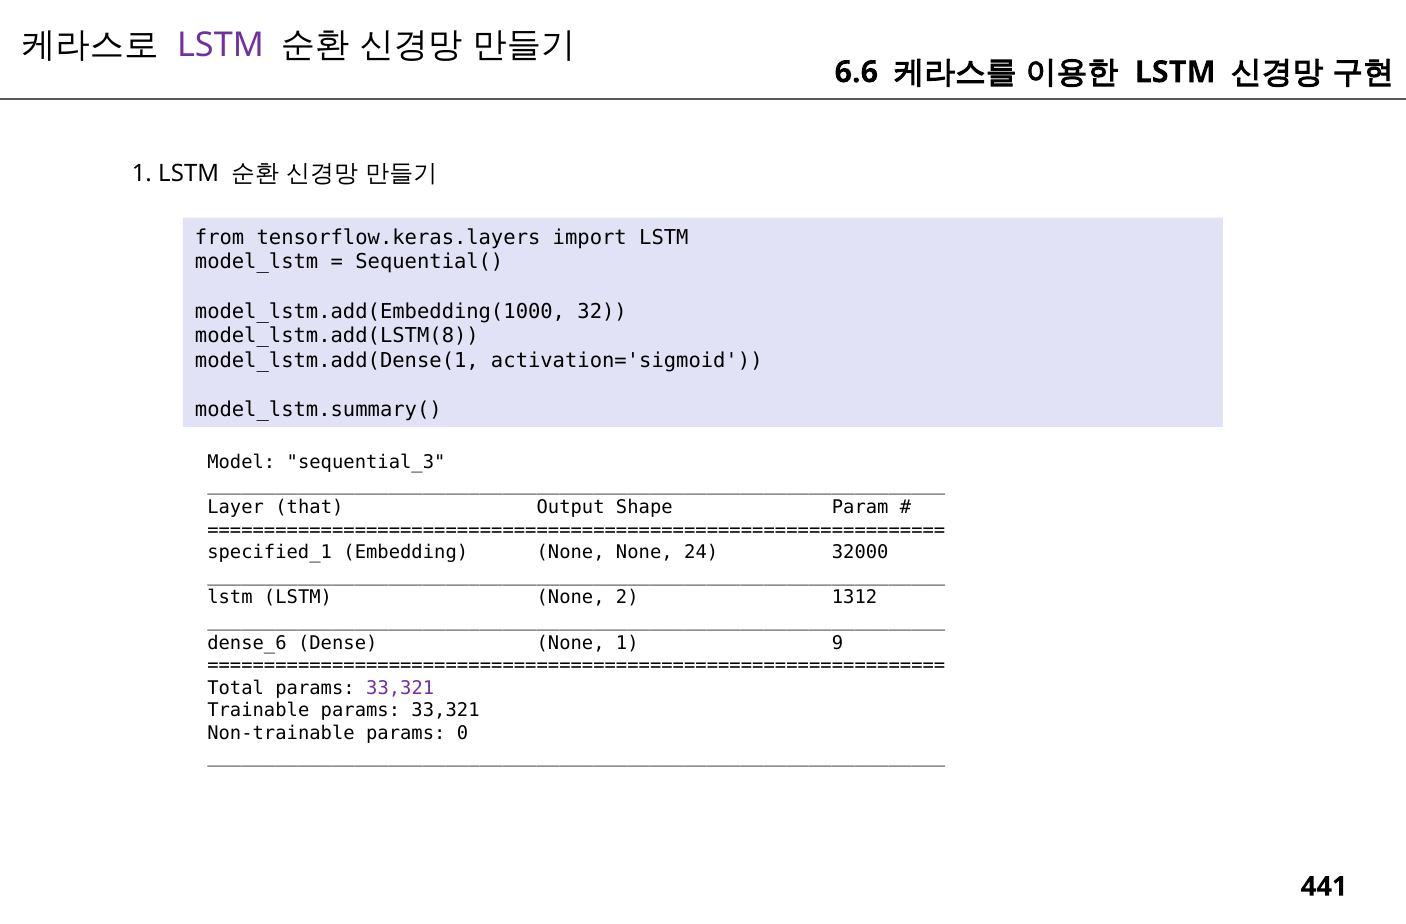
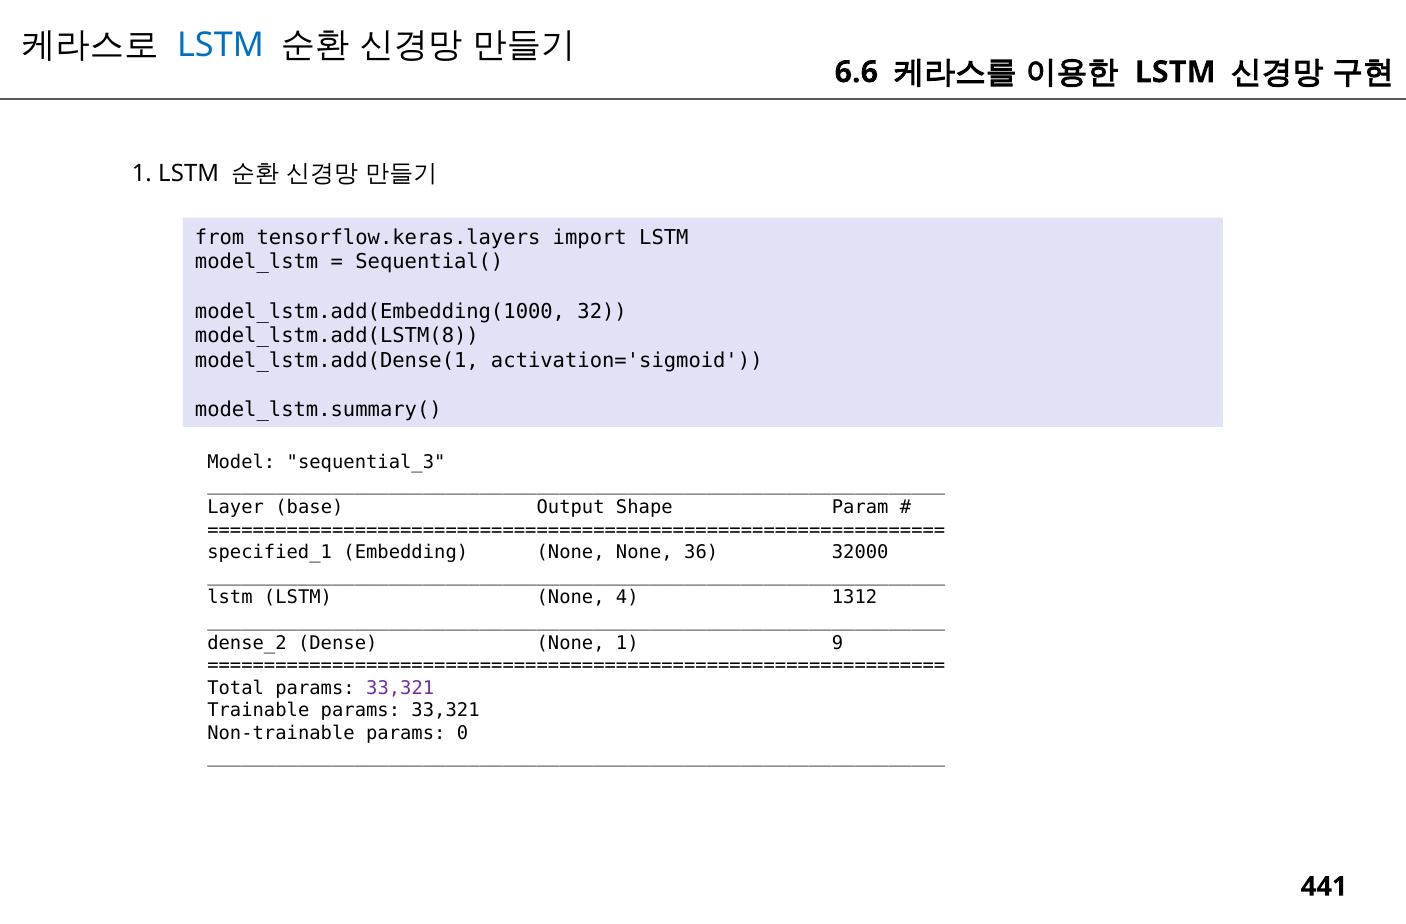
LSTM colour: purple -> blue (220, 45)
that: that -> base (309, 507)
24: 24 -> 36 (701, 552)
2: 2 -> 4 (627, 597)
dense_6: dense_6 -> dense_2 (247, 643)
